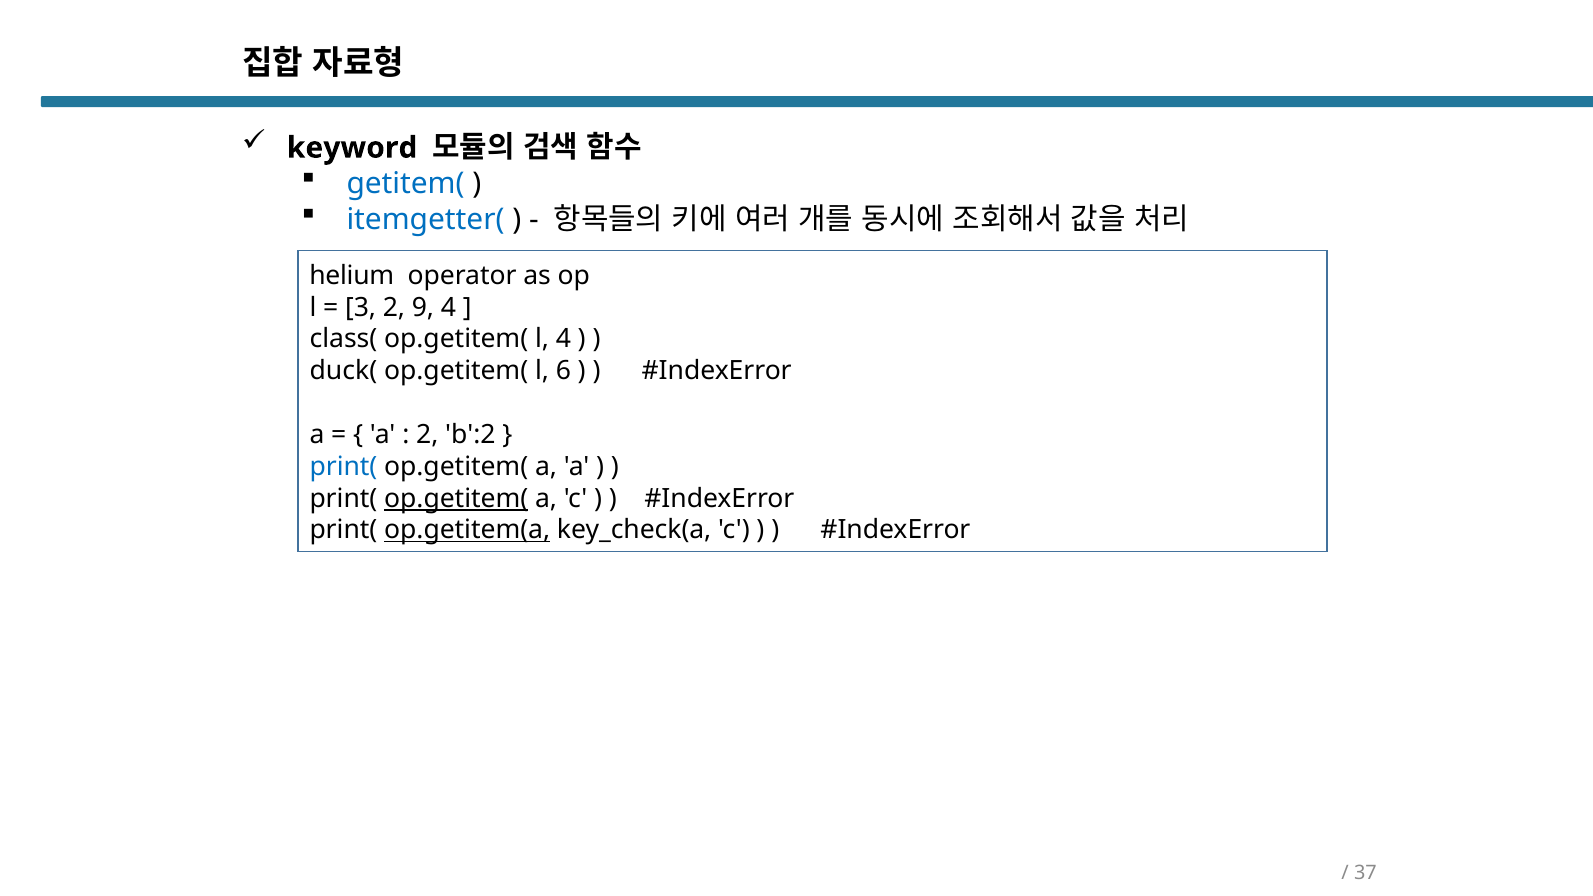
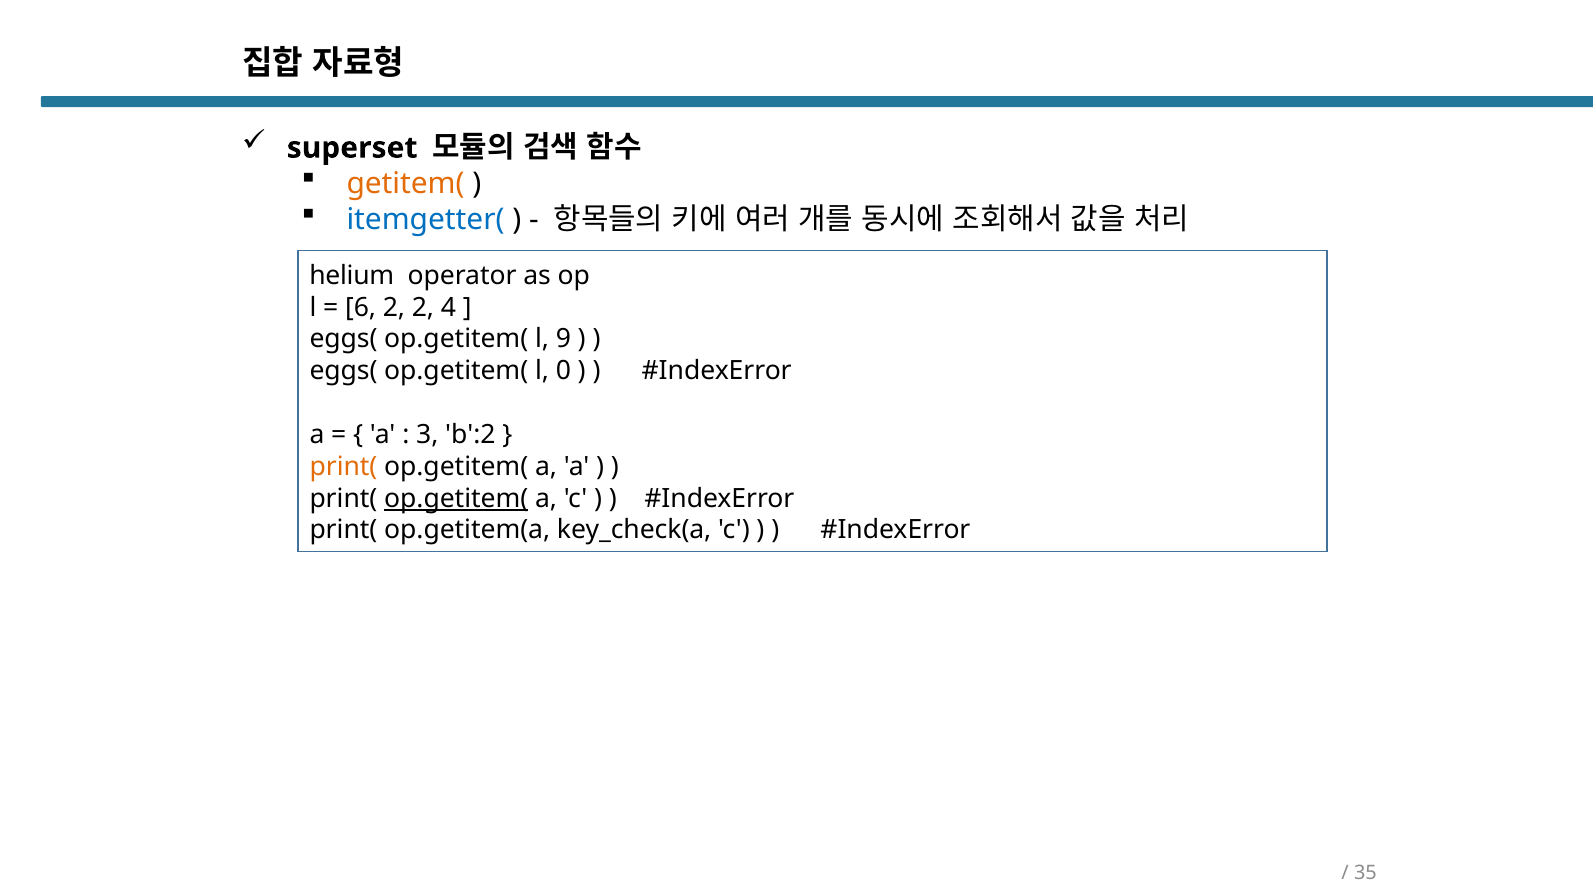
keyword: keyword -> superset (352, 148)
getitem( colour: blue -> orange (406, 184)
3: 3 -> 6 (361, 307)
2 9: 9 -> 2 (423, 307)
class(: class( -> eggs( (344, 339)
l 4: 4 -> 9 (563, 339)
duck(: duck( -> eggs( (344, 371)
6: 6 -> 0 (563, 371)
2: 2 -> 3 (427, 435)
print( colour: blue -> orange (343, 467)
op.getitem(a underline: present -> none (467, 530)
37: 37 -> 35 (1365, 873)
